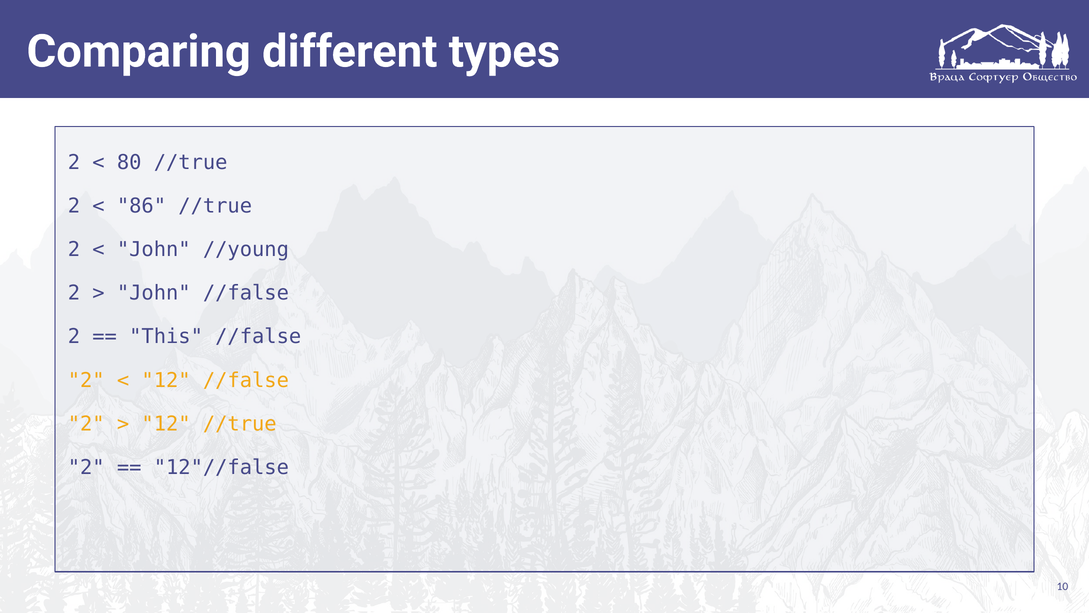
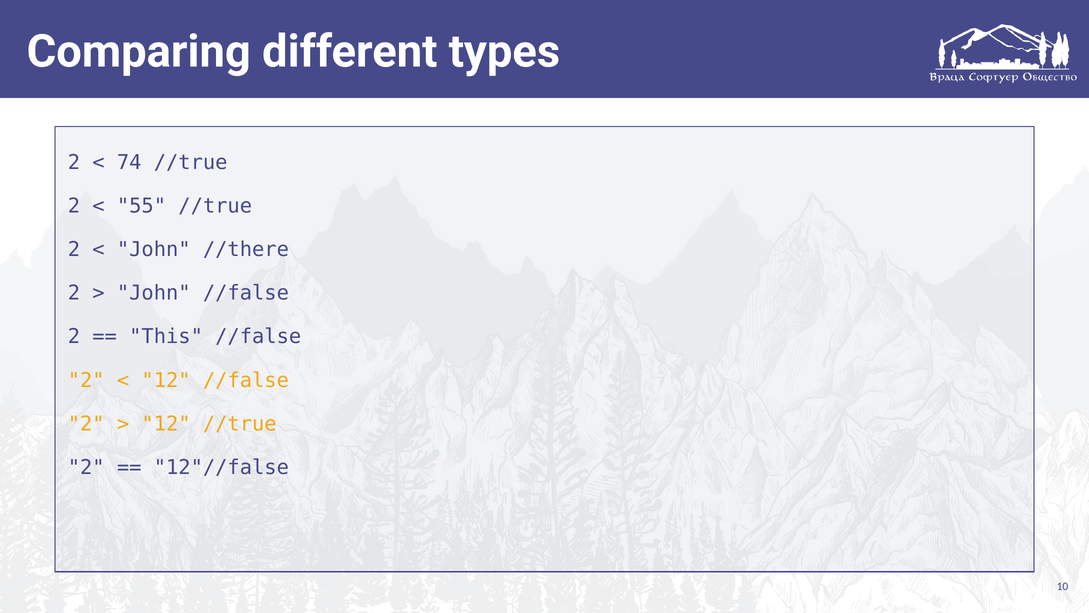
80: 80 -> 74 (129, 162)
86: 86 -> 55 (141, 206)
//young: //young -> //there (246, 249)
